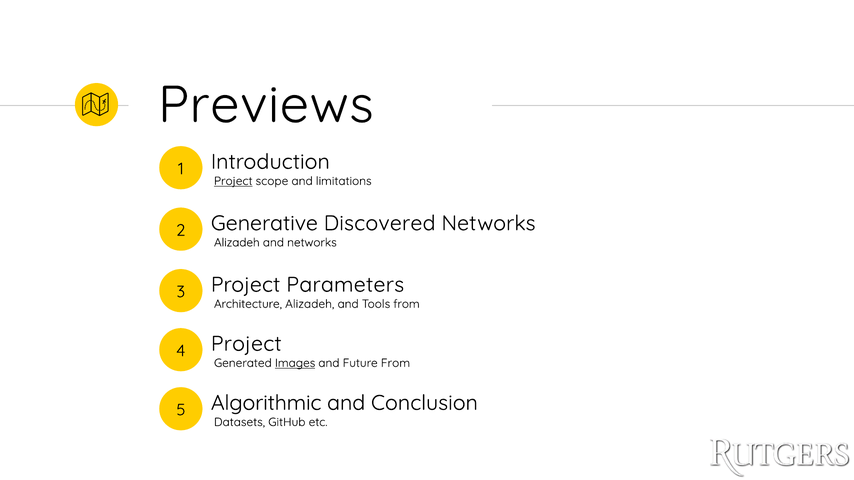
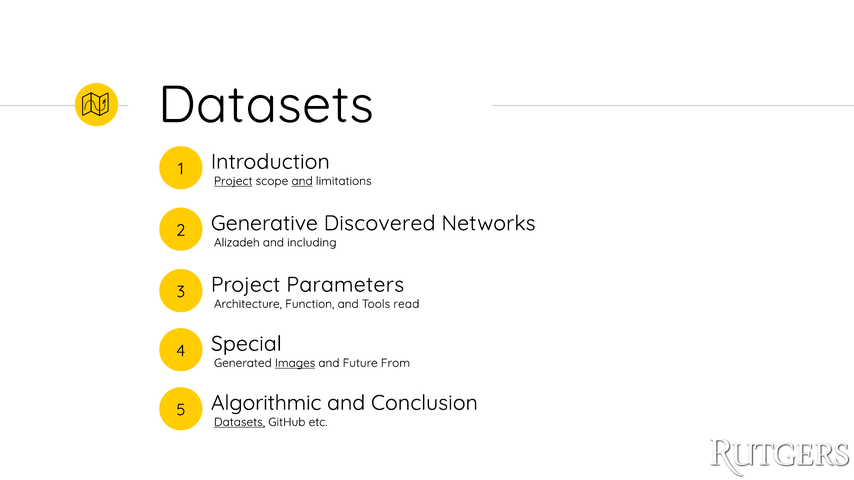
Previews: Previews -> Datasets (266, 105)
and underline: none -> present (302, 181)
and networks: networks -> including (312, 243)
Architecture Alizadeh: Alizadeh -> Function (310, 304)
Tools from: from -> read (406, 304)
4 Project: Project -> Special (246, 344)
Datasets underline: none -> present (240, 422)
